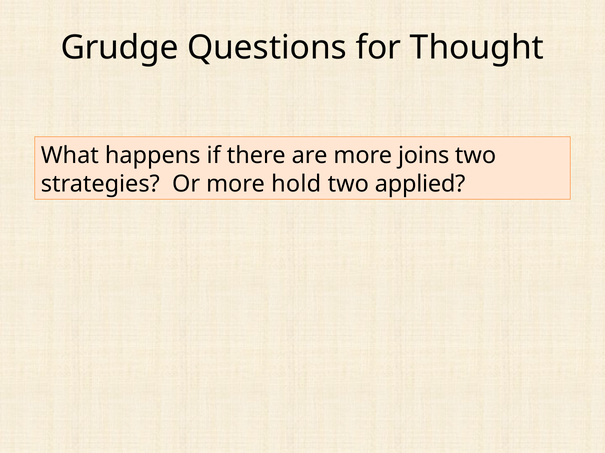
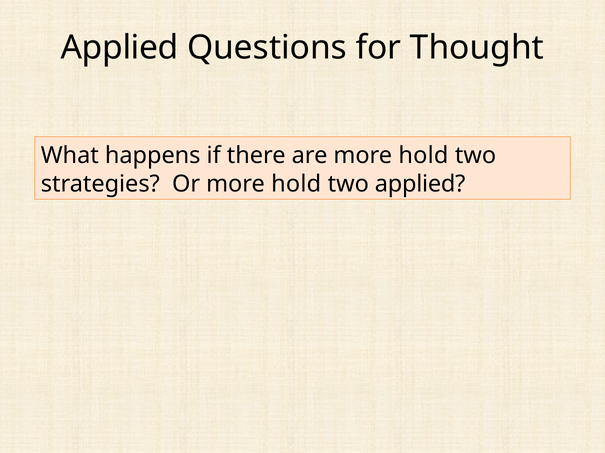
Grudge: Grudge -> Applied (120, 48)
are more joins: joins -> hold (423, 156)
